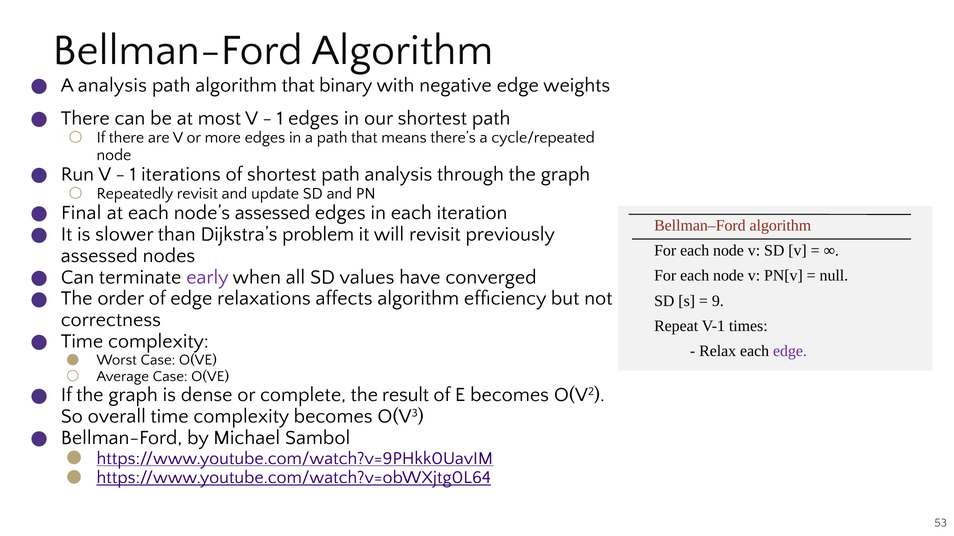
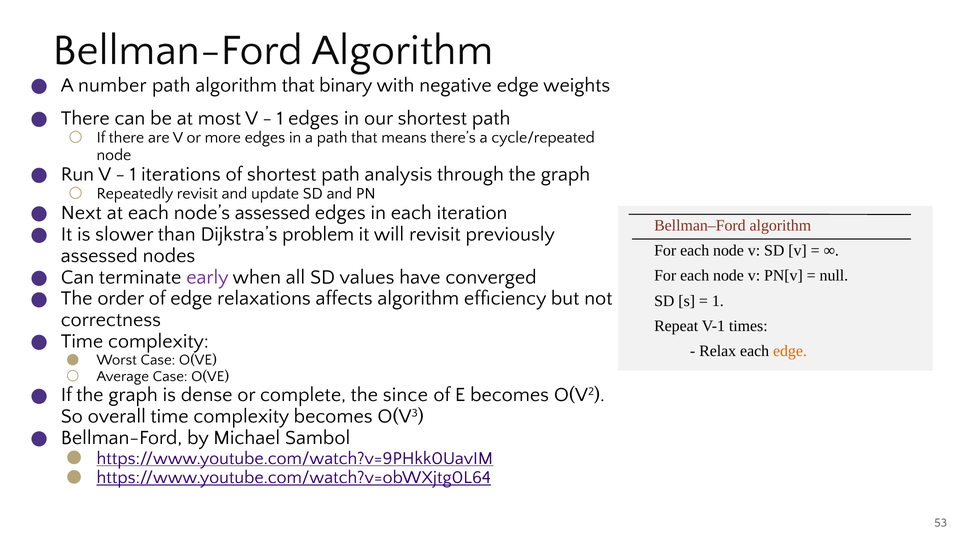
A analysis: analysis -> number (112, 85)
Final: Final -> Next (81, 213)
9: 9 -> 1 (718, 301)
edge colour: purple -> orange (790, 351)
result: result -> since (405, 395)
